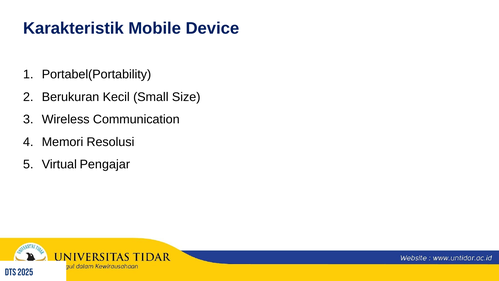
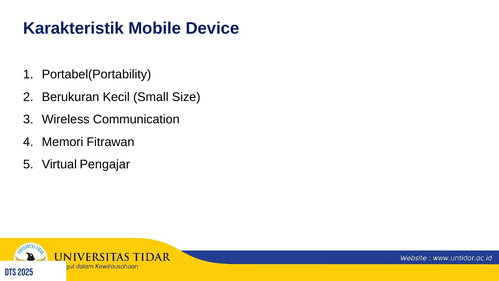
Resolusi: Resolusi -> Fitrawan (110, 142)
